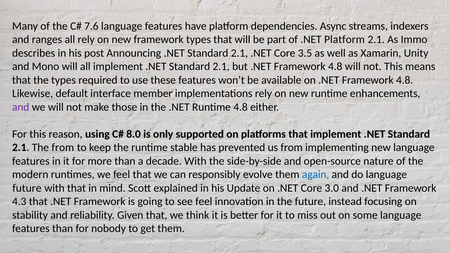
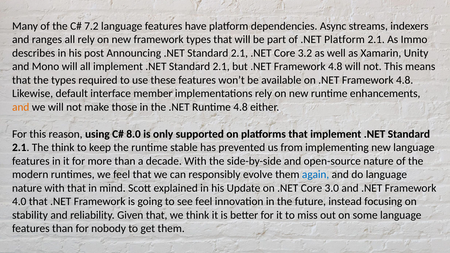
7.6: 7.6 -> 7.2 (91, 26)
3.5: 3.5 -> 3.2 (305, 53)
and colour: purple -> orange (21, 107)
The from: from -> think (63, 148)
future: future -> nature (27, 188)
4.3: 4.3 -> 4.0 (19, 202)
